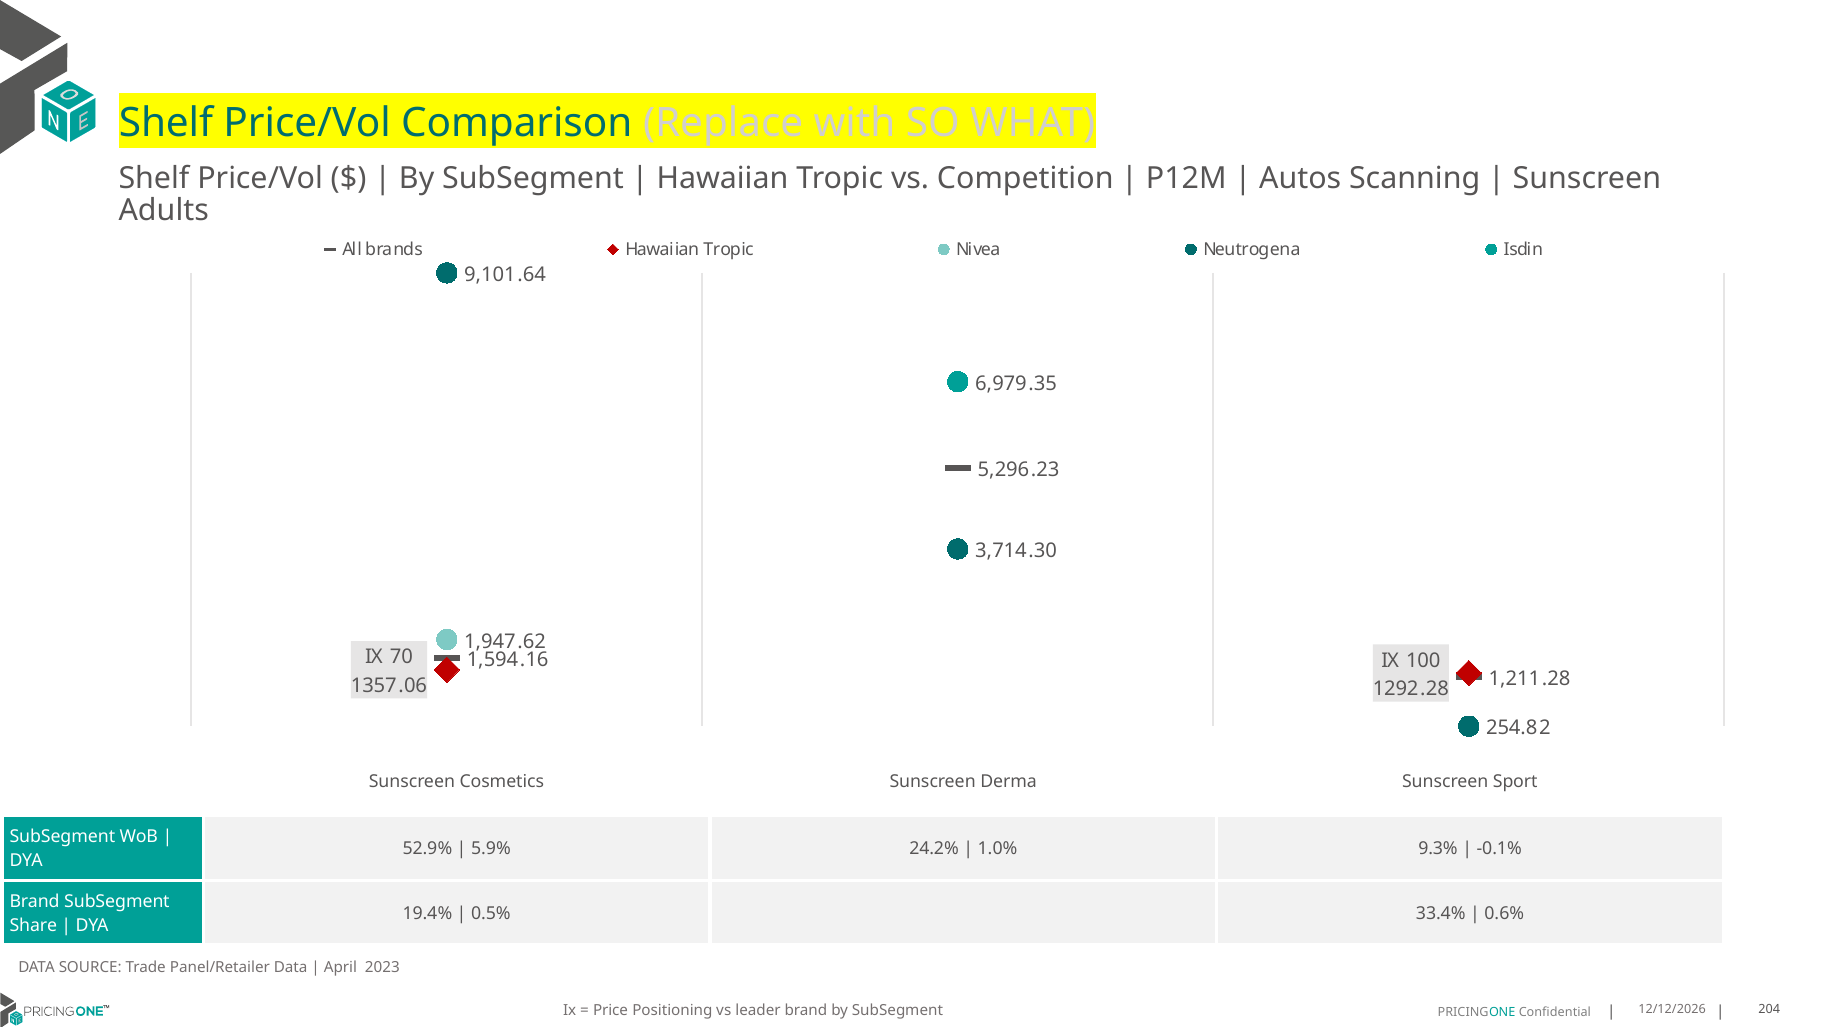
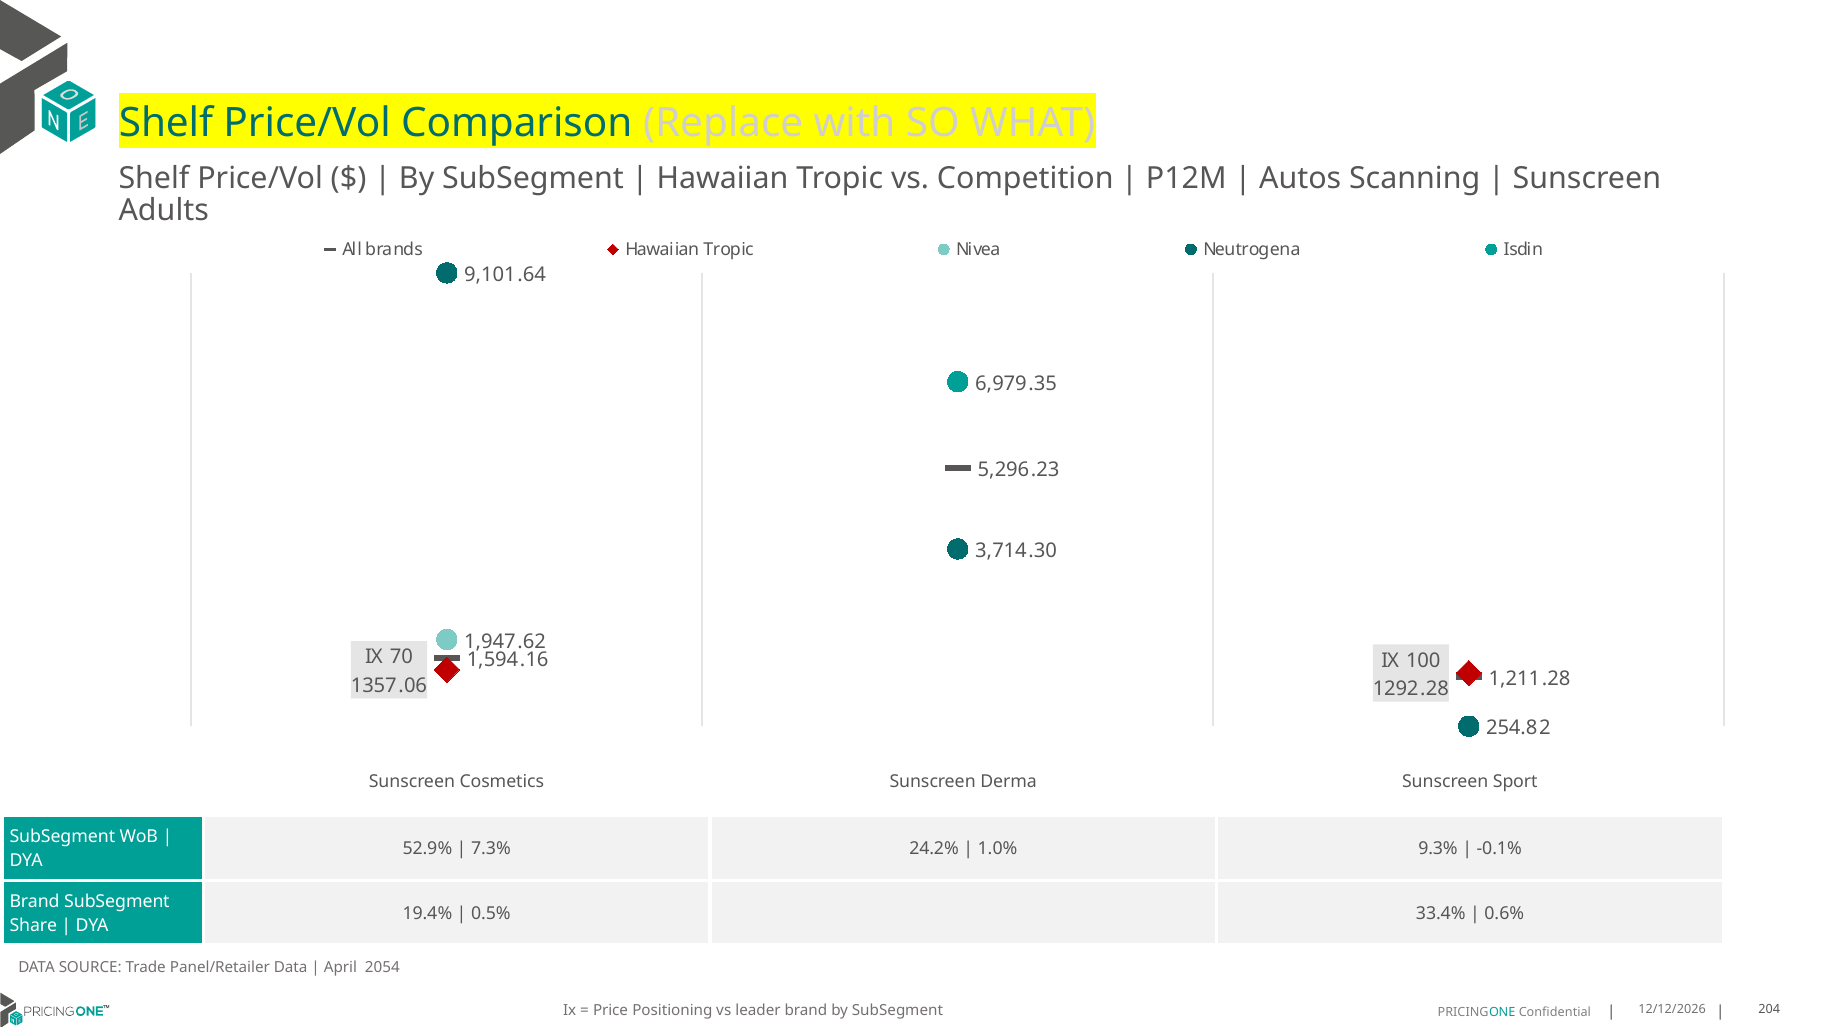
5.9%: 5.9% -> 7.3% (491, 848)
2023: 2023 -> 2054 (382, 967)
